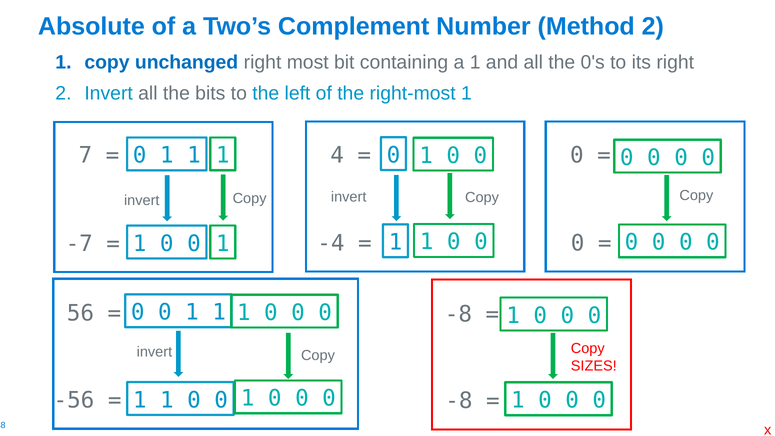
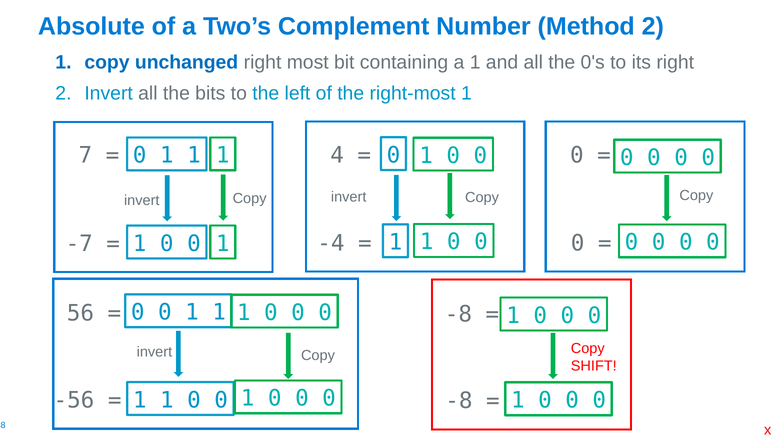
SIZES: SIZES -> SHIFT (594, 366)
